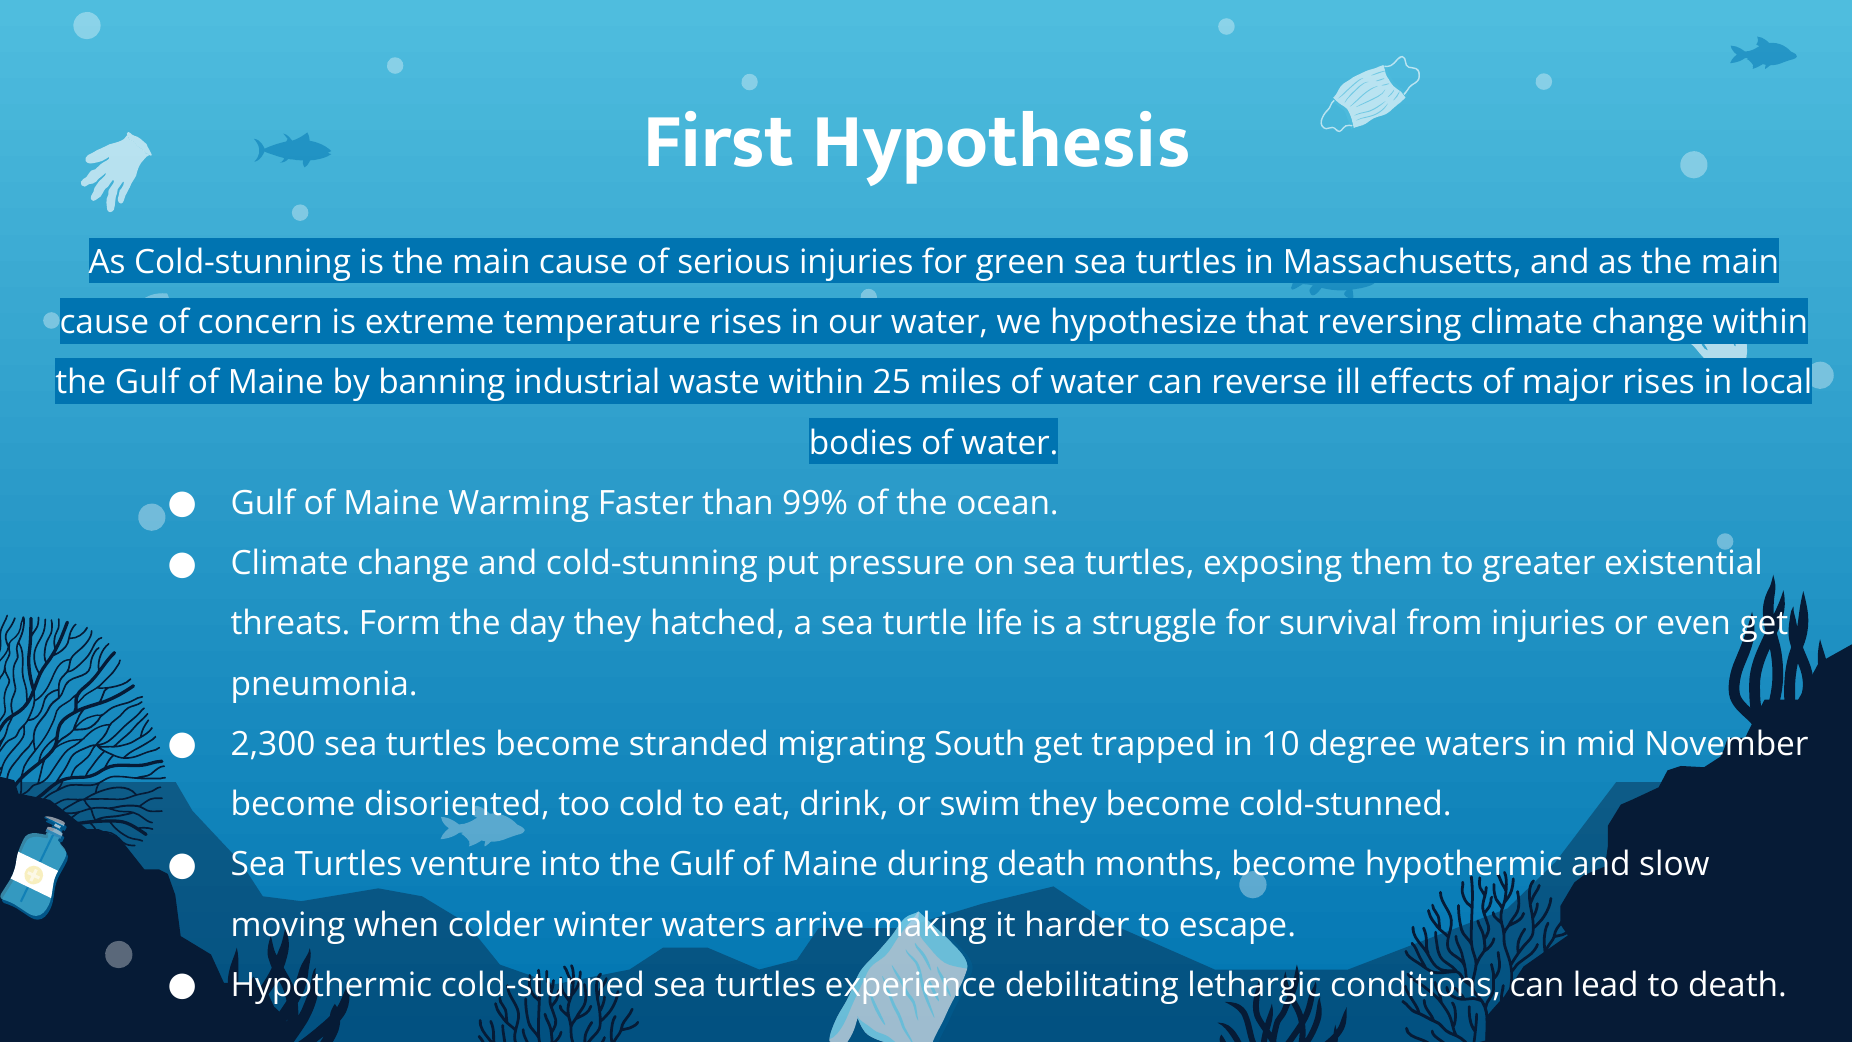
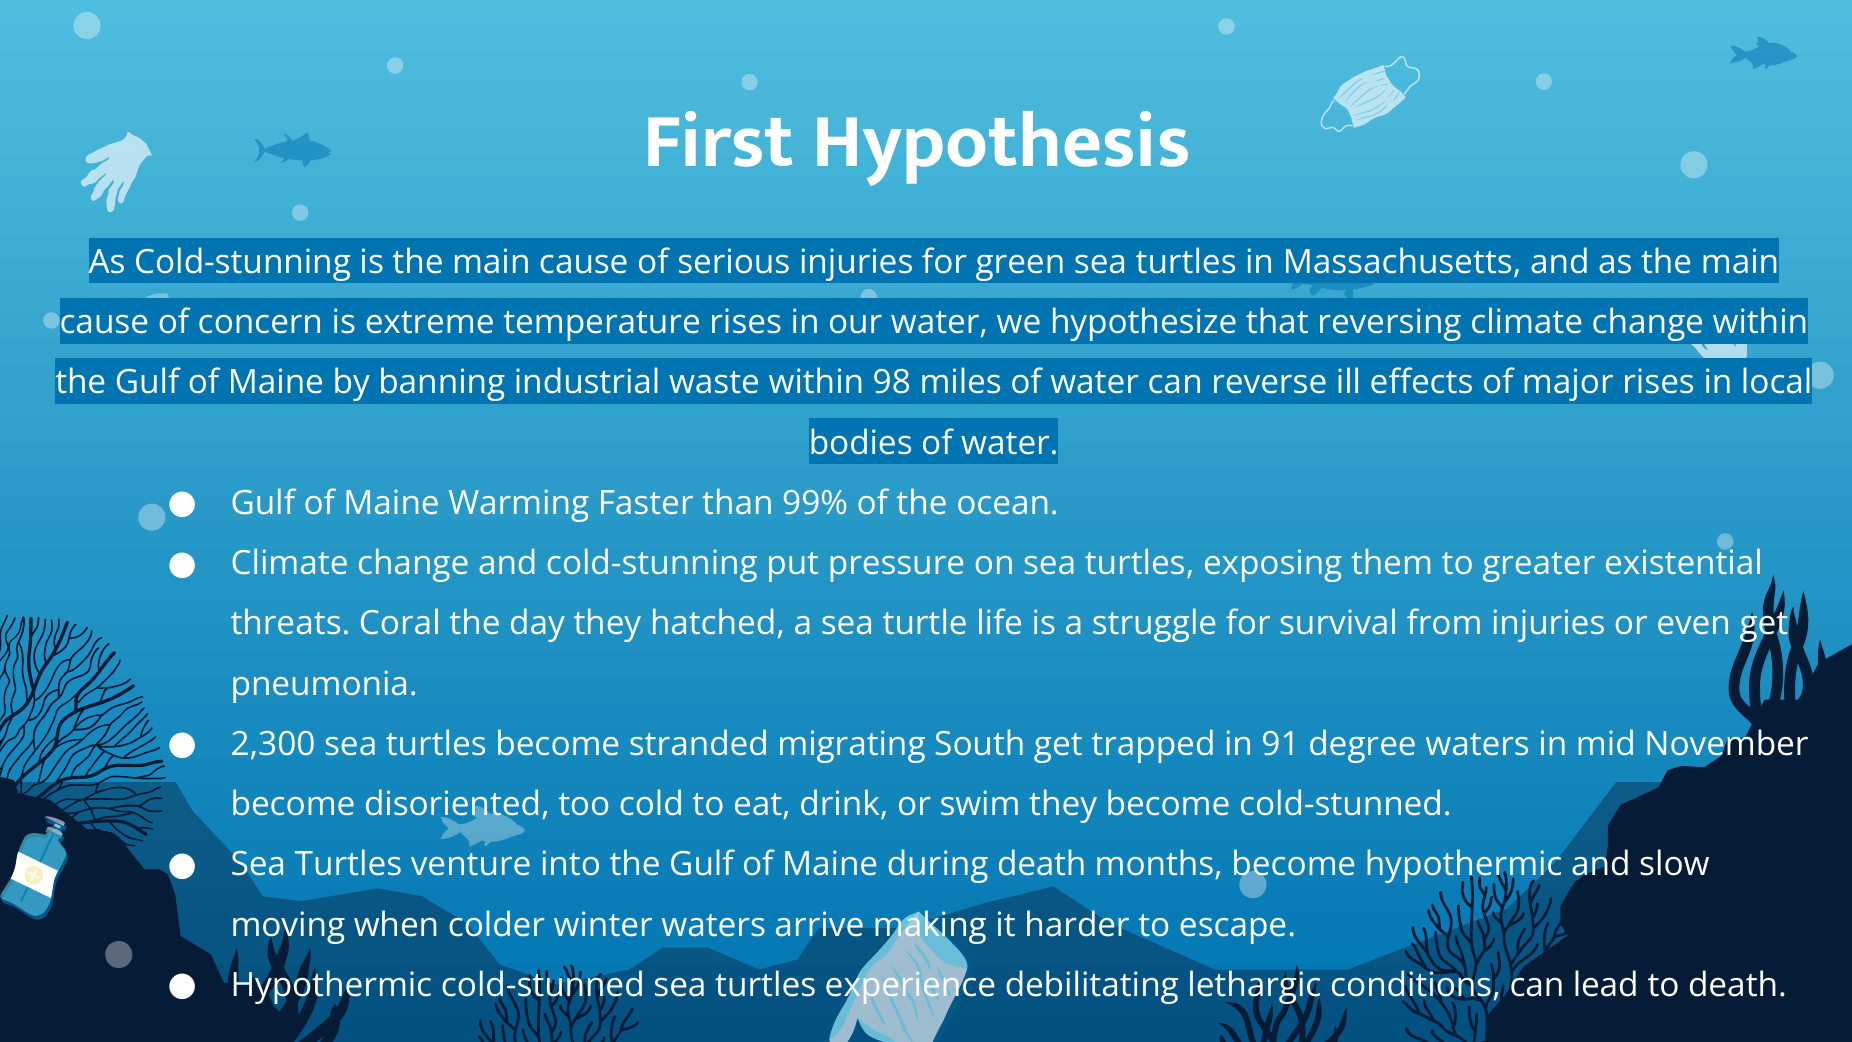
25: 25 -> 98 (892, 383)
Form: Form -> Coral (400, 624)
10: 10 -> 91 (1281, 744)
